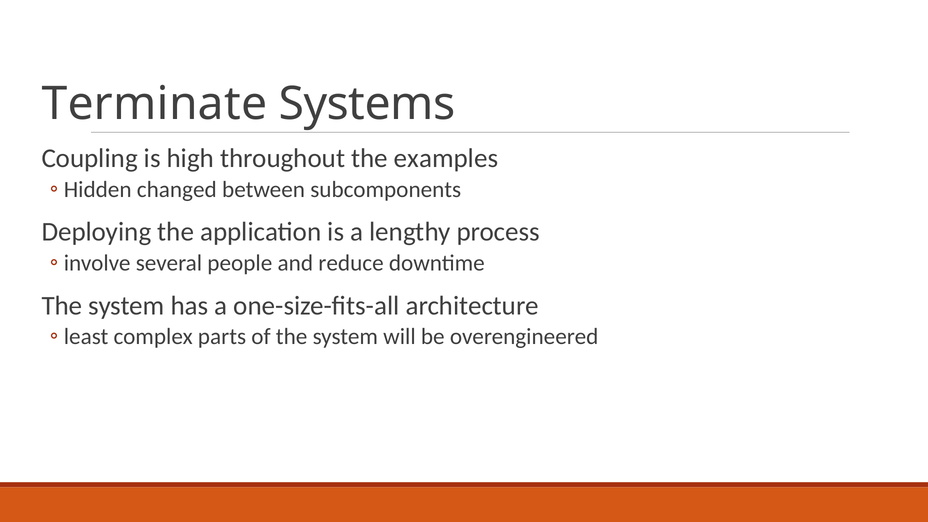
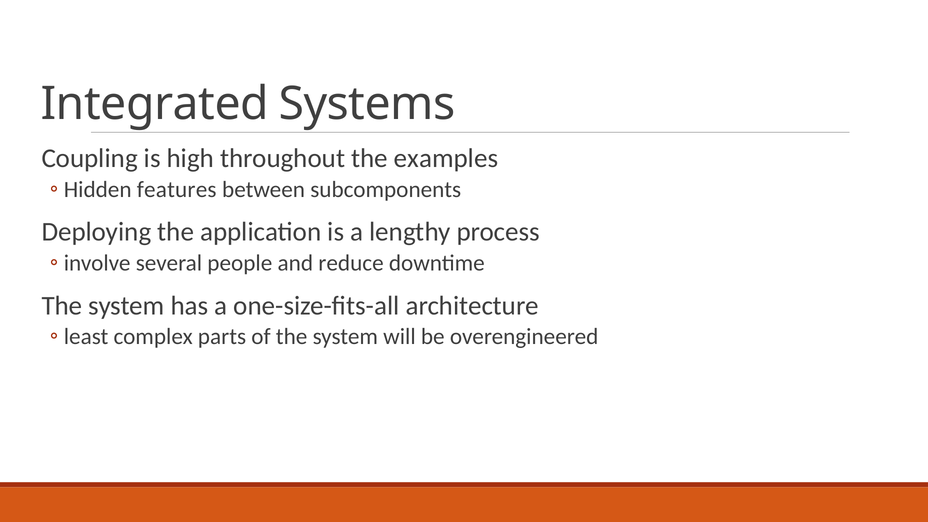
Terminate: Terminate -> Integrated (155, 104)
changed: changed -> features (177, 189)
